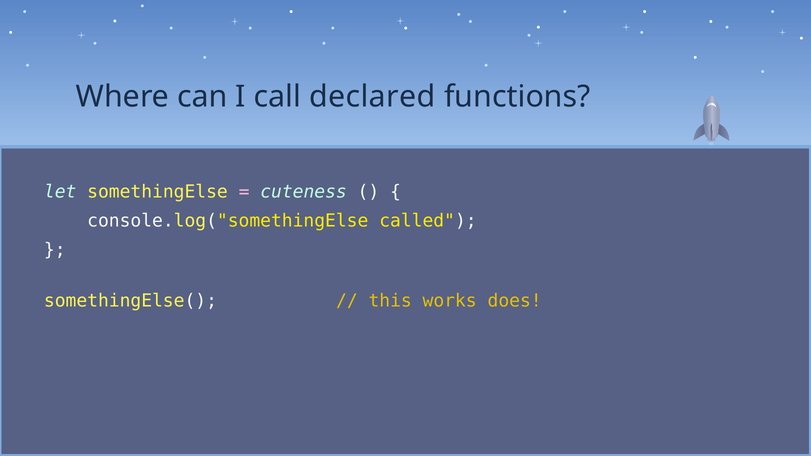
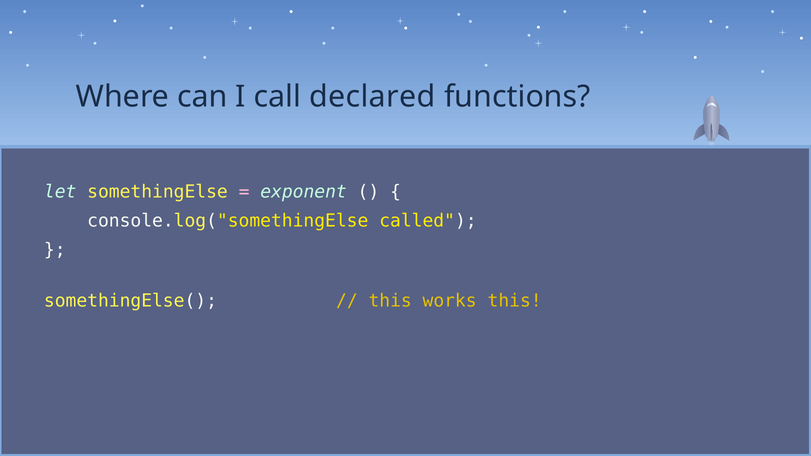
cuteness: cuteness -> exponent (304, 192)
works does: does -> this (515, 301)
